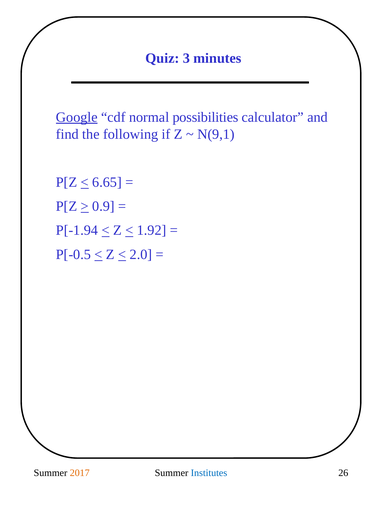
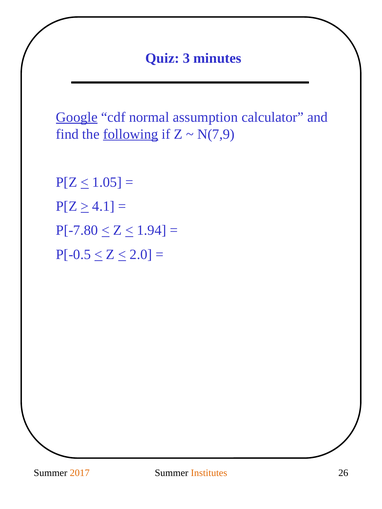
possibilities: possibilities -> assumption (205, 117)
following underline: none -> present (131, 134)
N(9,1: N(9,1 -> N(7,9 (216, 134)
6.65: 6.65 -> 1.05 (107, 182)
0.9: 0.9 -> 4.1 (103, 206)
P[-1.94: P[-1.94 -> P[-7.80 (77, 230)
1.92: 1.92 -> 1.94 (152, 230)
Institutes colour: blue -> orange (209, 473)
